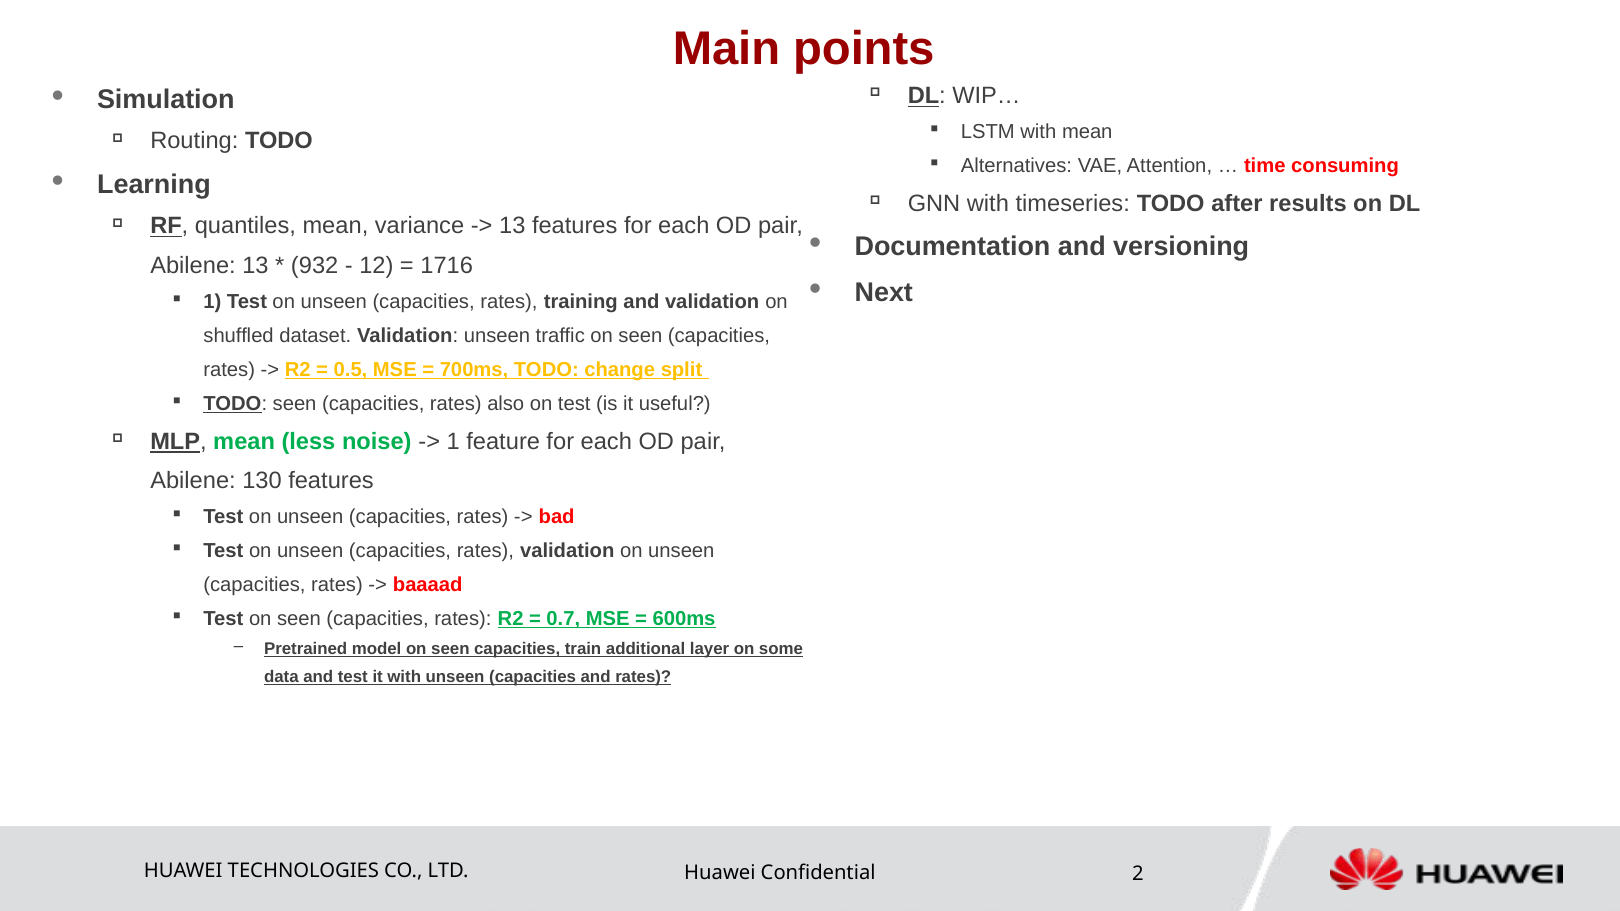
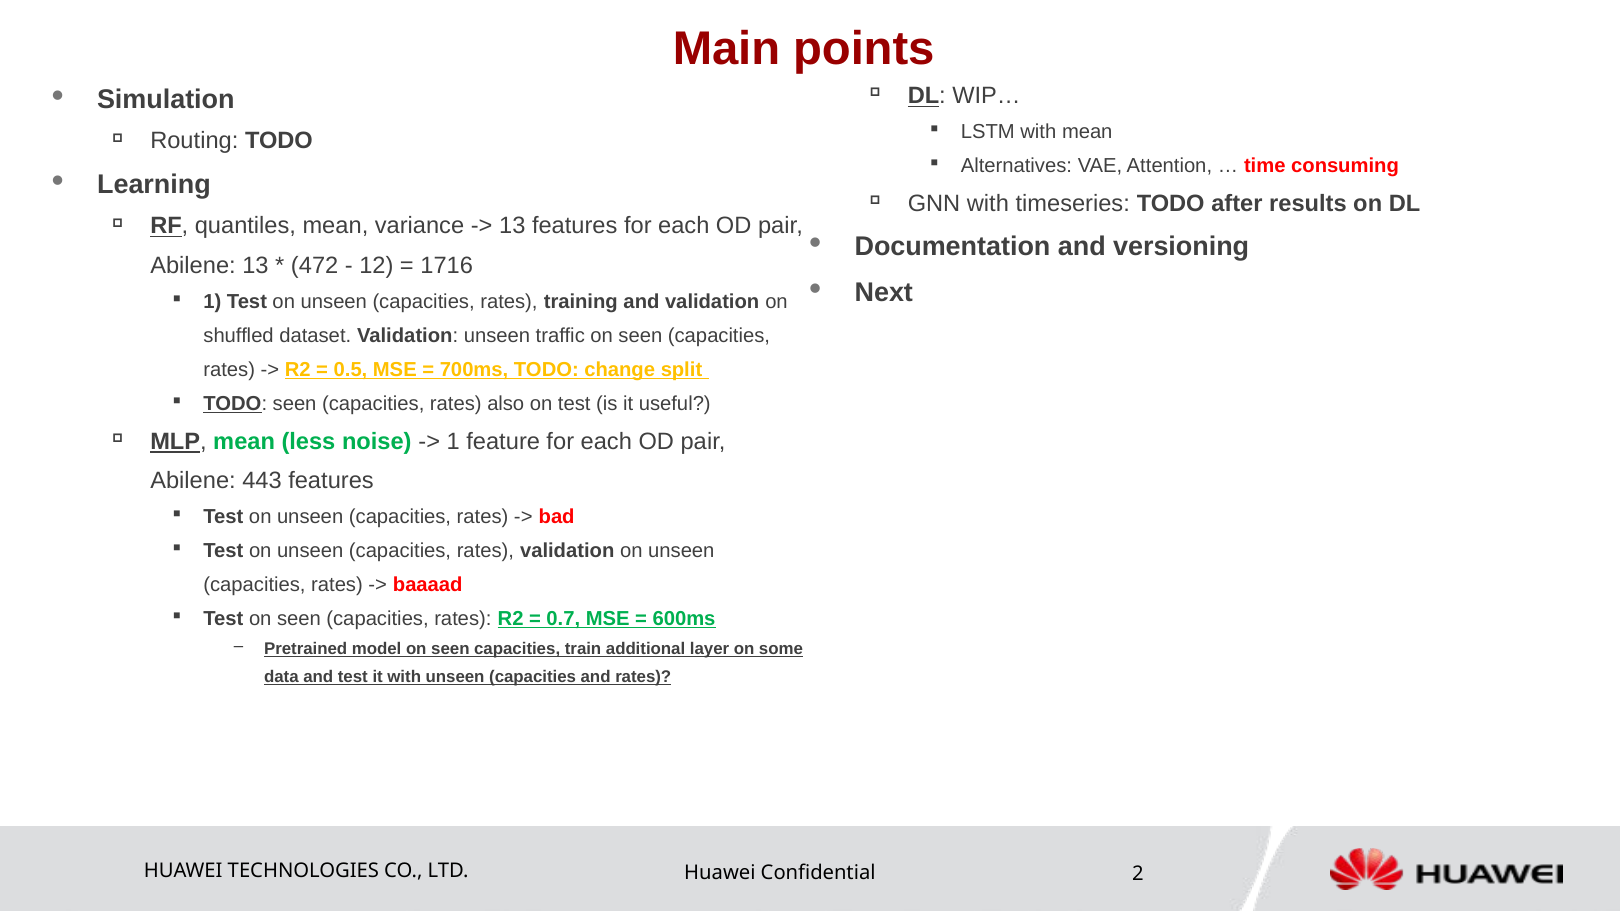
932: 932 -> 472 (315, 266)
130: 130 -> 443 (262, 481)
